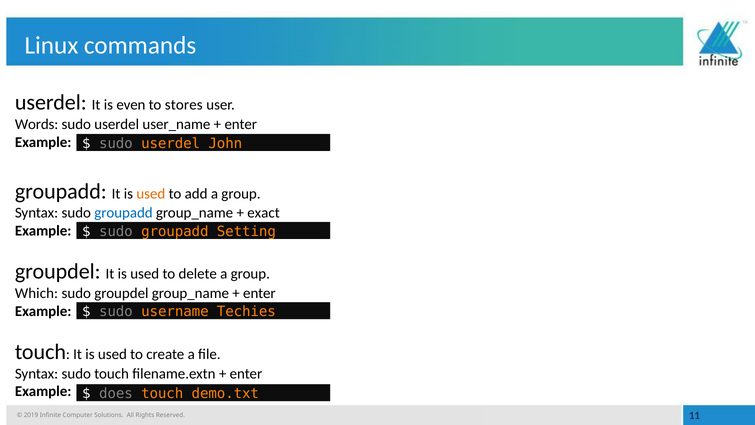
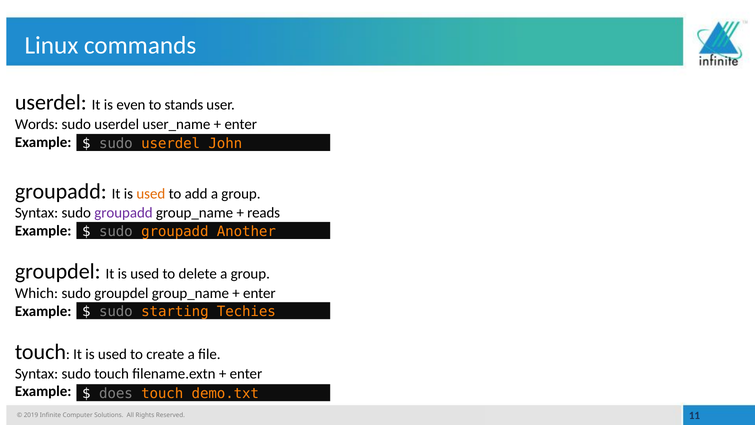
stores: stores -> stands (184, 105)
groupadd colour: blue -> purple (123, 213)
exact: exact -> reads (264, 213)
Setting: Setting -> Another (246, 231)
username: username -> starting (175, 312)
